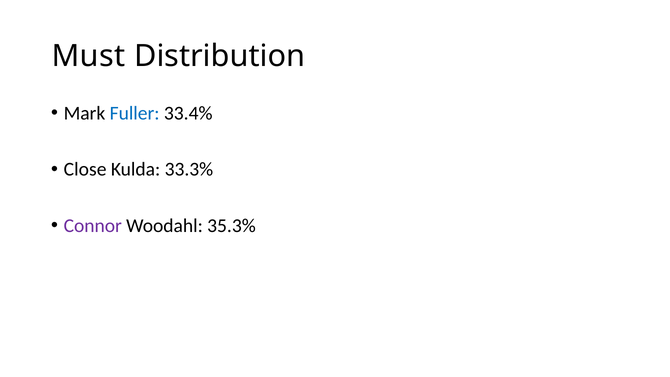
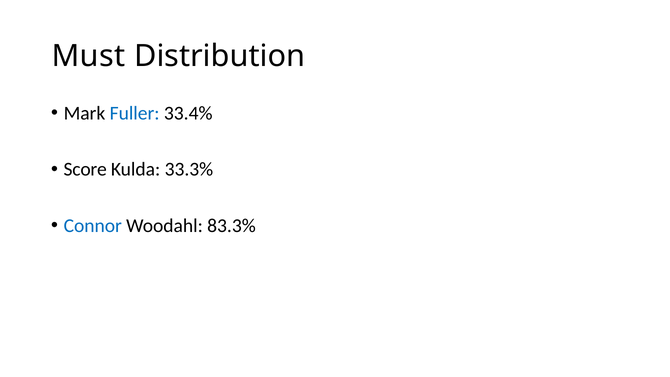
Close: Close -> Score (85, 169)
Connor colour: purple -> blue (93, 226)
35.3%: 35.3% -> 83.3% (231, 226)
